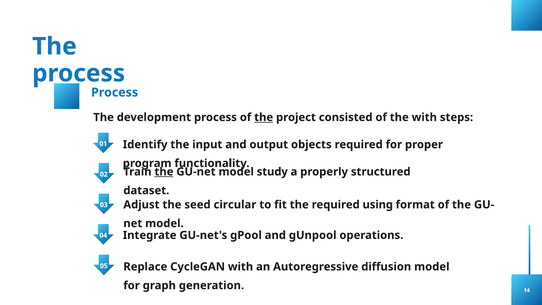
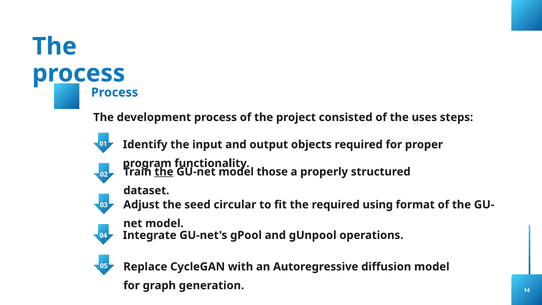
the underline: present -> none (264, 117)
the with: with -> uses (424, 117)
study: study -> those (272, 172)
